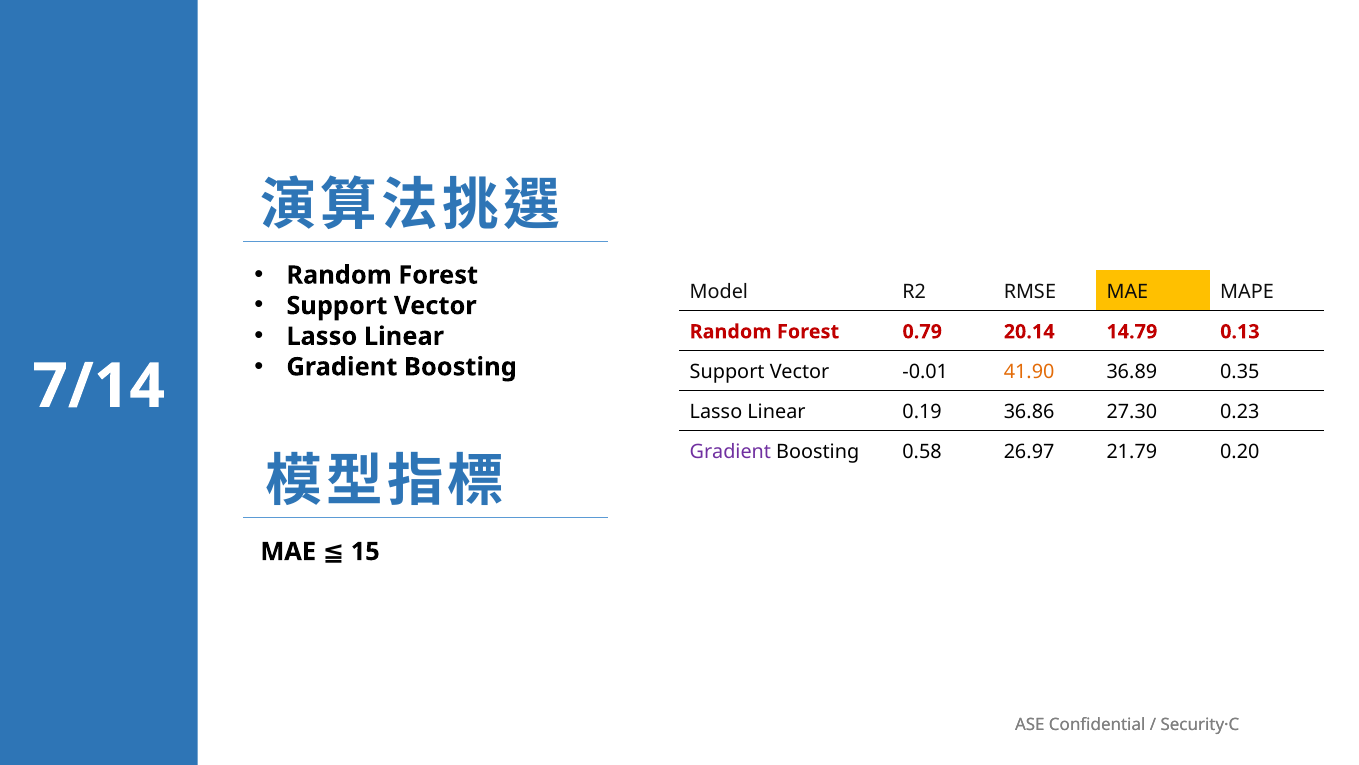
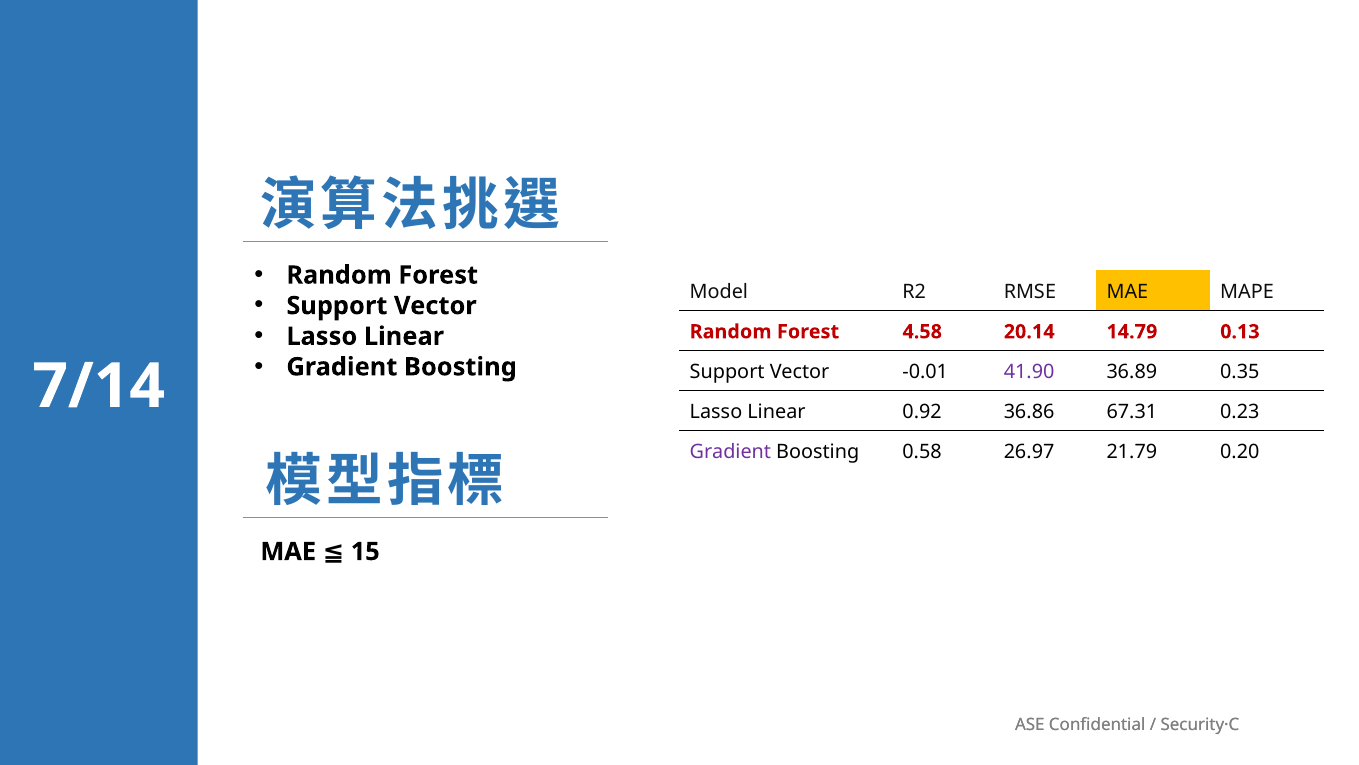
0.79: 0.79 -> 4.58 (922, 332)
41.90 colour: orange -> purple (1029, 372)
0.19: 0.19 -> 0.92 (922, 412)
27.30: 27.30 -> 67.31 (1132, 412)
